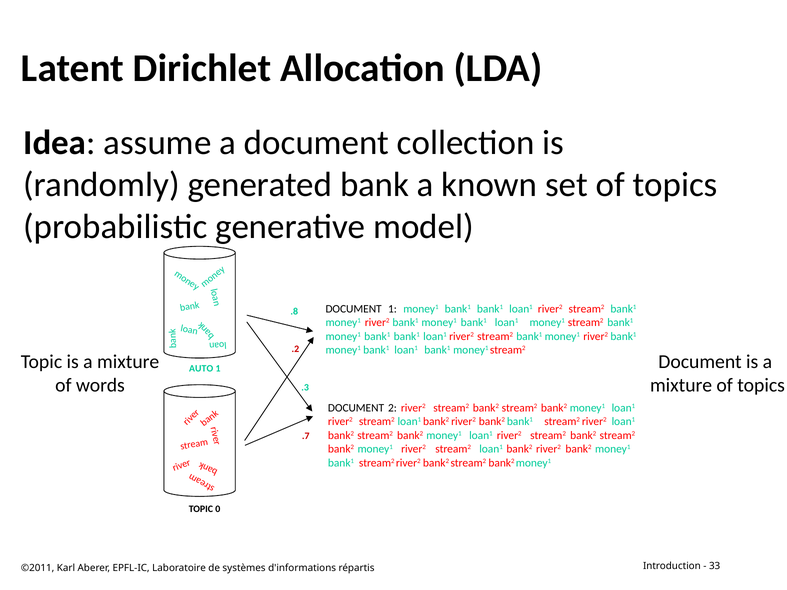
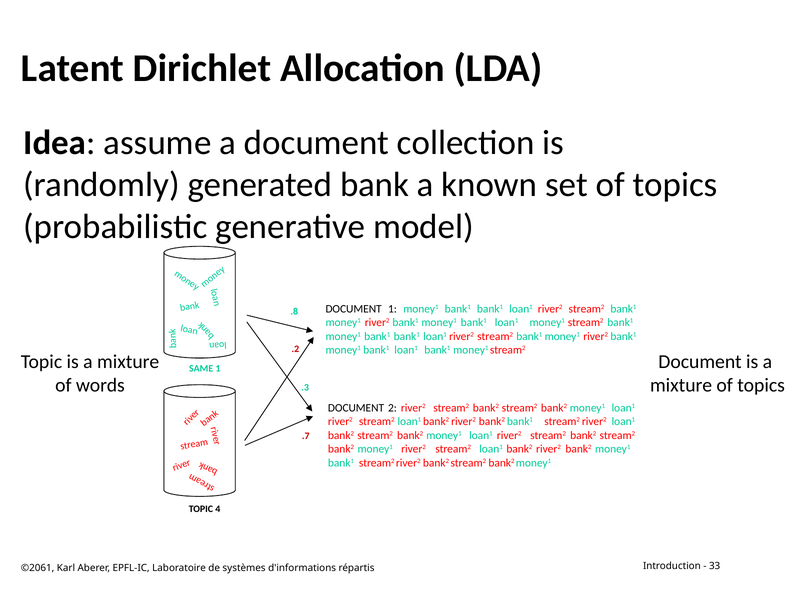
AUTO: AUTO -> SAME (201, 369)
0: 0 -> 4 (218, 509)
©2011: ©2011 -> ©2061 (38, 568)
